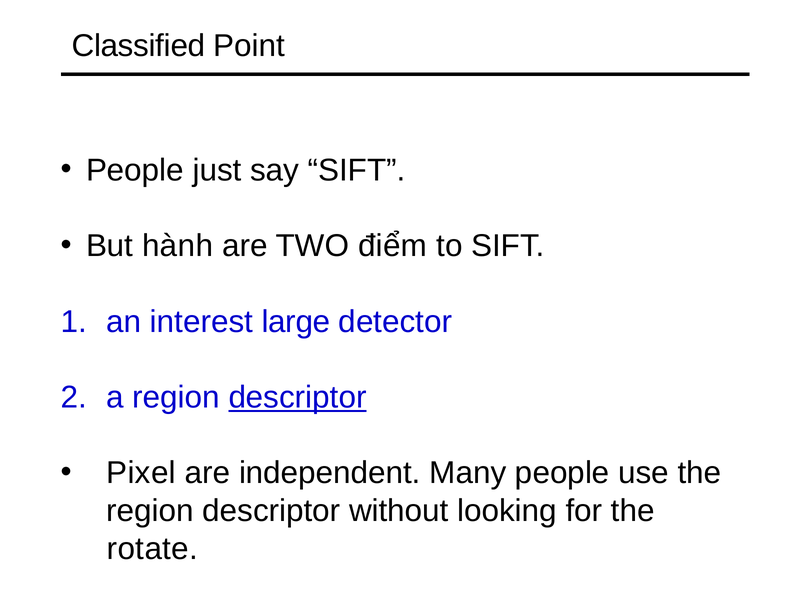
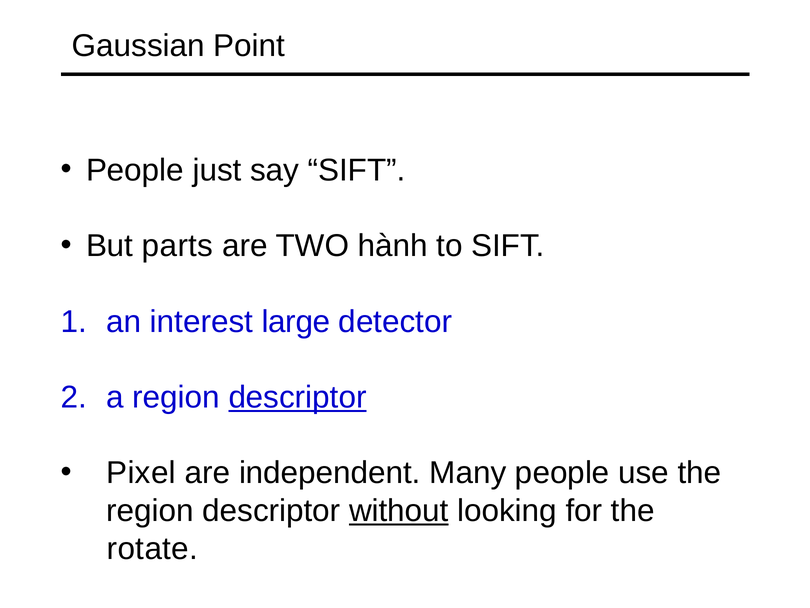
Classified: Classified -> Gaussian (138, 46)
hành: hành -> parts (178, 246)
điểm: điểm -> hành (393, 246)
without underline: none -> present (399, 511)
